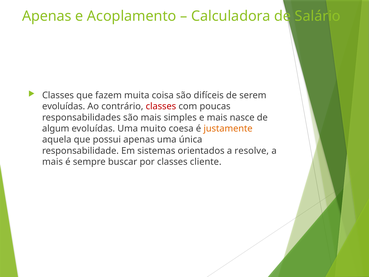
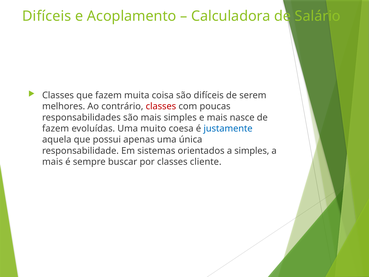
Apenas: Apenas -> Difíceis (47, 16)
evoluídas: evoluídas -> melhores (64, 106)
algum: algum -> fazem (56, 128)
justamente colour: orange -> blue (228, 128)
a resolve: resolve -> simples (252, 151)
